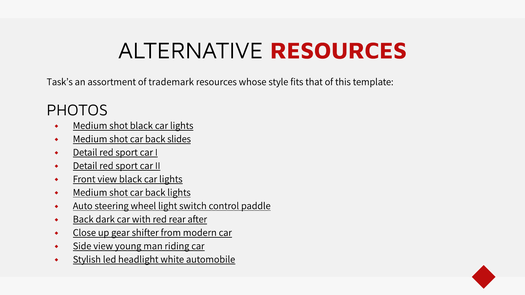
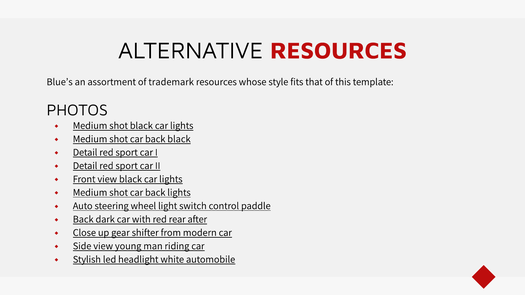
Task’s: Task’s -> Blue’s (60, 82)
back slides: slides -> black (179, 139)
